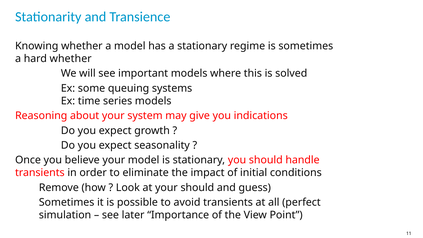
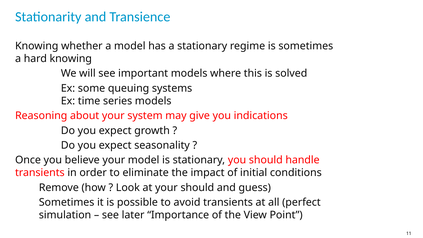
hard whether: whether -> knowing (71, 59)
